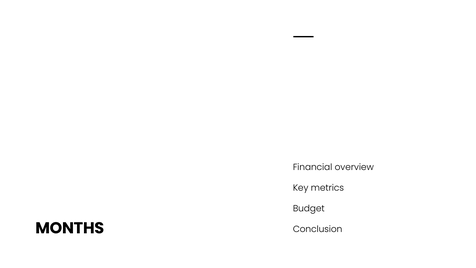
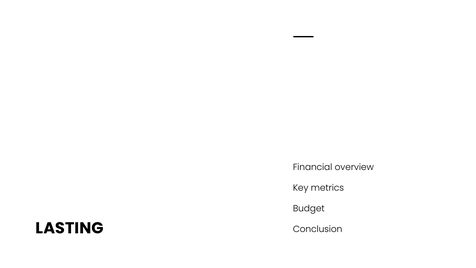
MONTHS: MONTHS -> LASTING (70, 228)
